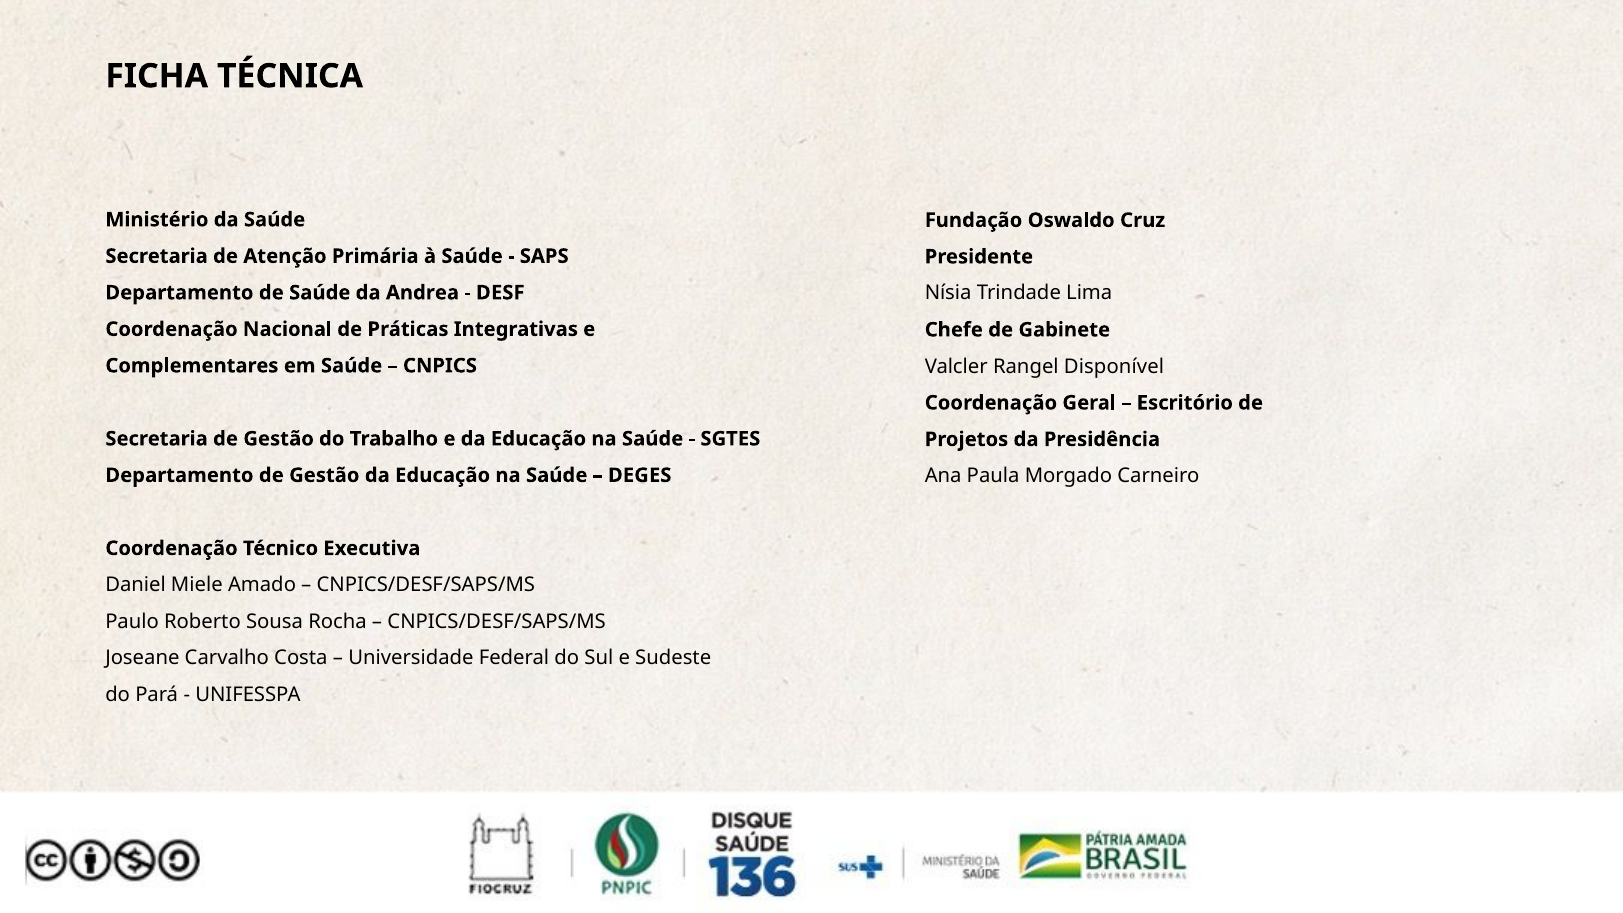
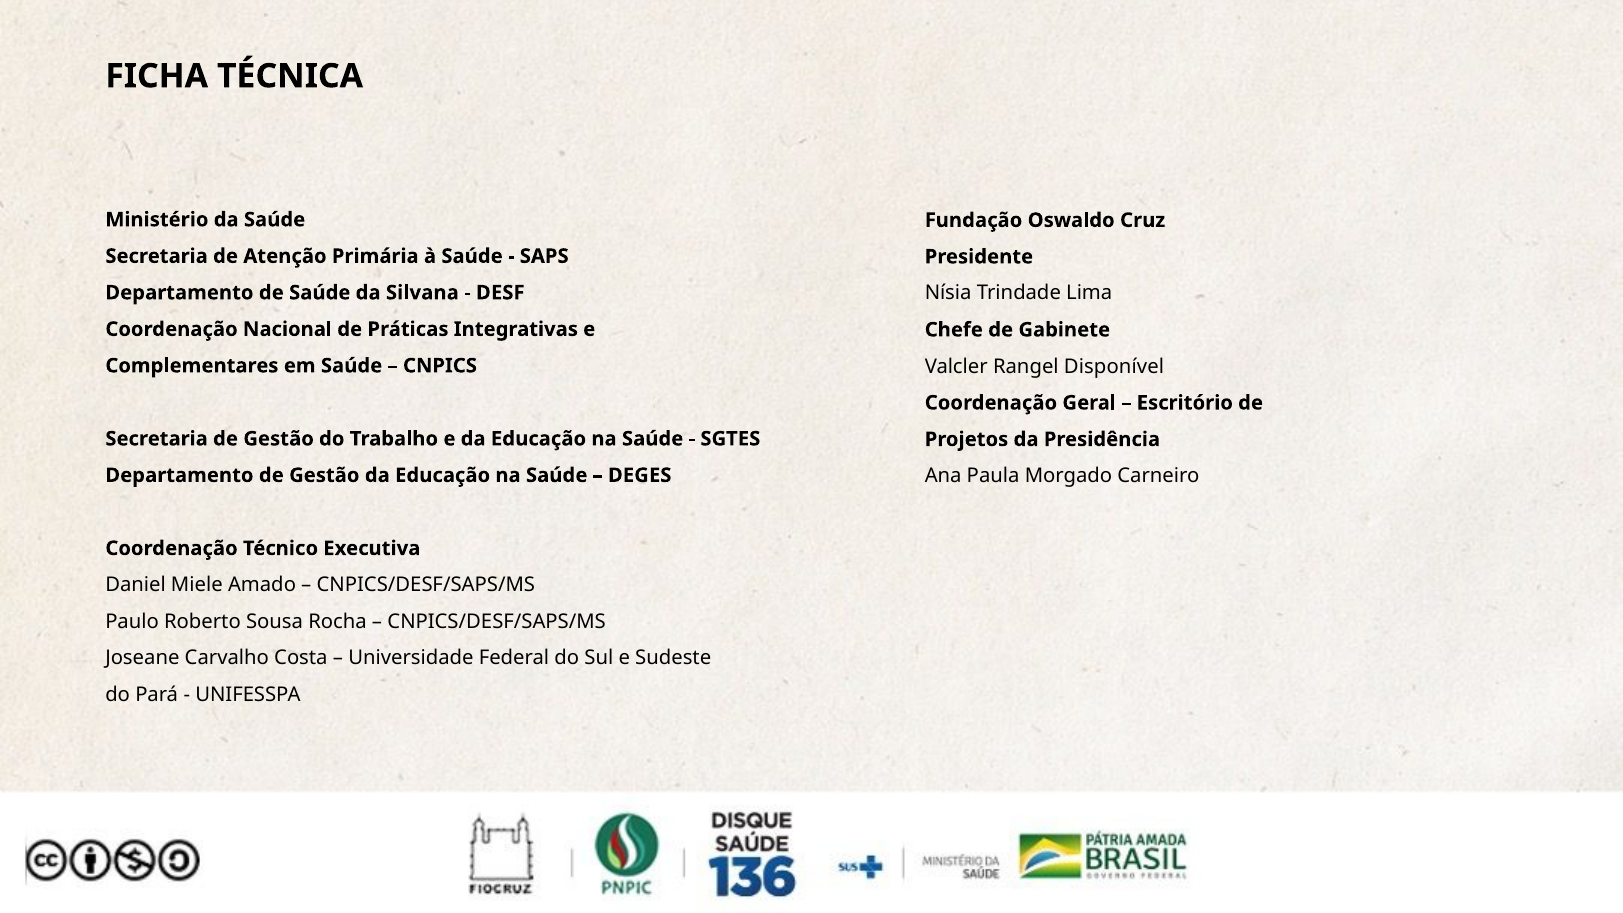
Andrea: Andrea -> Silvana (422, 293)
